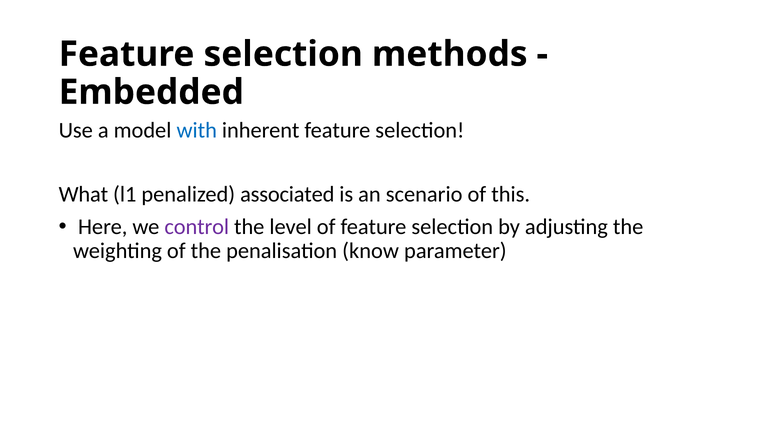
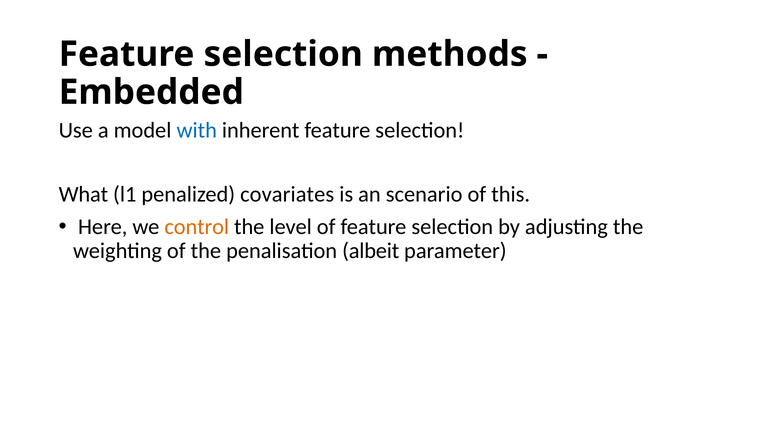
associated: associated -> covariates (287, 194)
control colour: purple -> orange (197, 227)
know: know -> albeit (371, 251)
